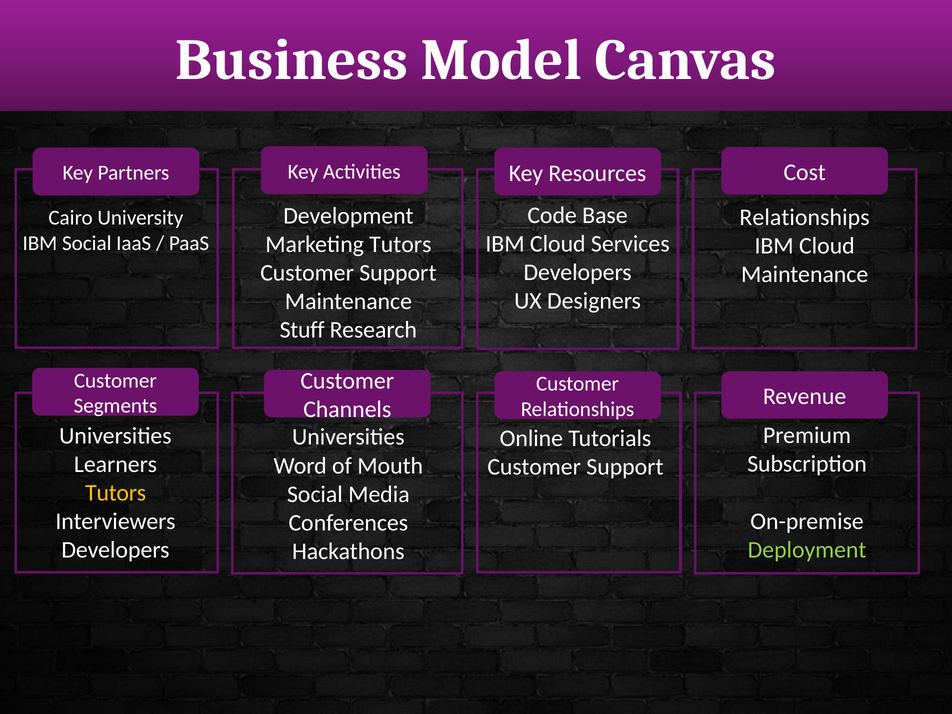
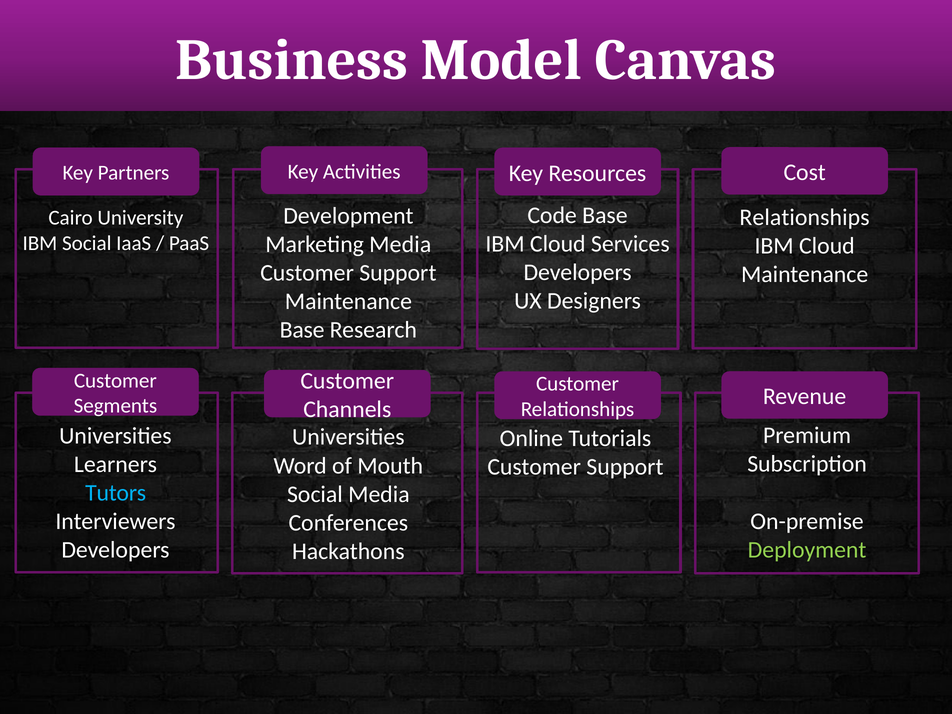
Marketing Tutors: Tutors -> Media (400, 244)
Stuff: Stuff -> Base (302, 330)
Tutors colour: yellow -> light blue (116, 493)
